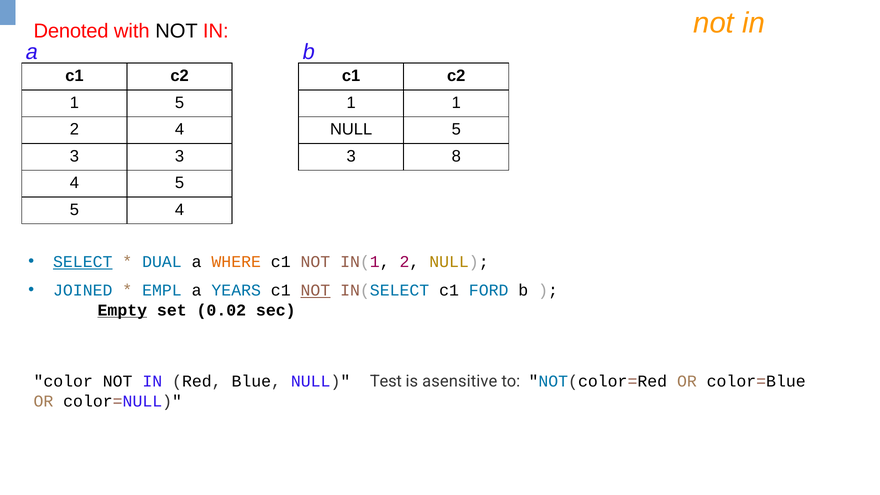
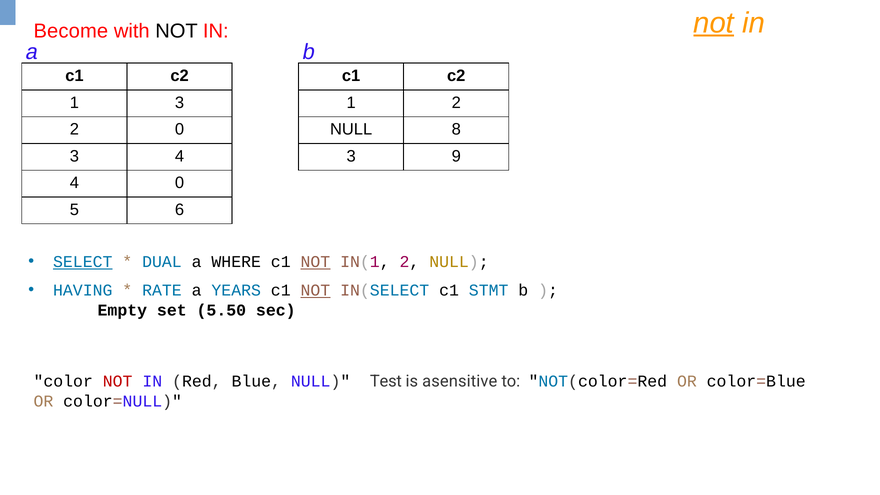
not underline: none -> present (714, 23)
Denoted: Denoted -> Become (71, 31)
1 5: 5 -> 3 (180, 103)
1 1: 1 -> 2 (456, 103)
2 4: 4 -> 0 (180, 129)
NULL 5: 5 -> 8 (456, 129)
3 3: 3 -> 4 (180, 156)
8: 8 -> 9 (456, 156)
4 5: 5 -> 0 (180, 183)
5 4: 4 -> 6 (180, 210)
WHERE colour: orange -> black (236, 262)
NOT underline: none -> present (315, 262)
JOINED: JOINED -> HAVING (83, 290)
EMPL: EMPL -> RATE (162, 290)
FORD: FORD -> STMT (489, 290)
Empty underline: present -> none (122, 310)
0.02: 0.02 -> 5.50 (221, 310)
NOT colour: black -> red (118, 381)
